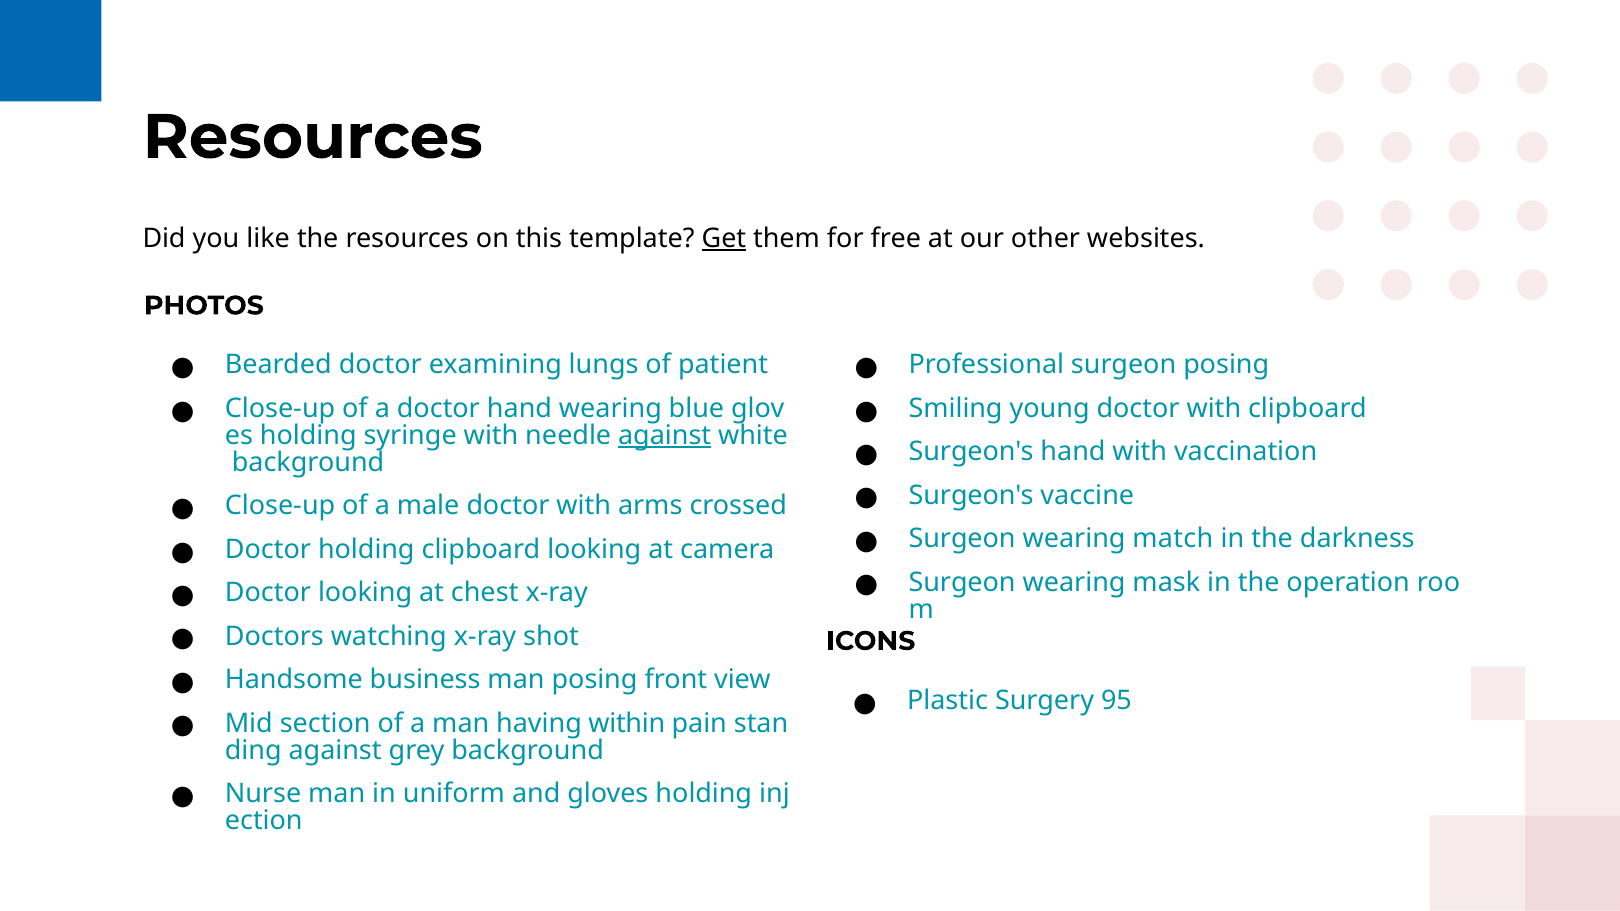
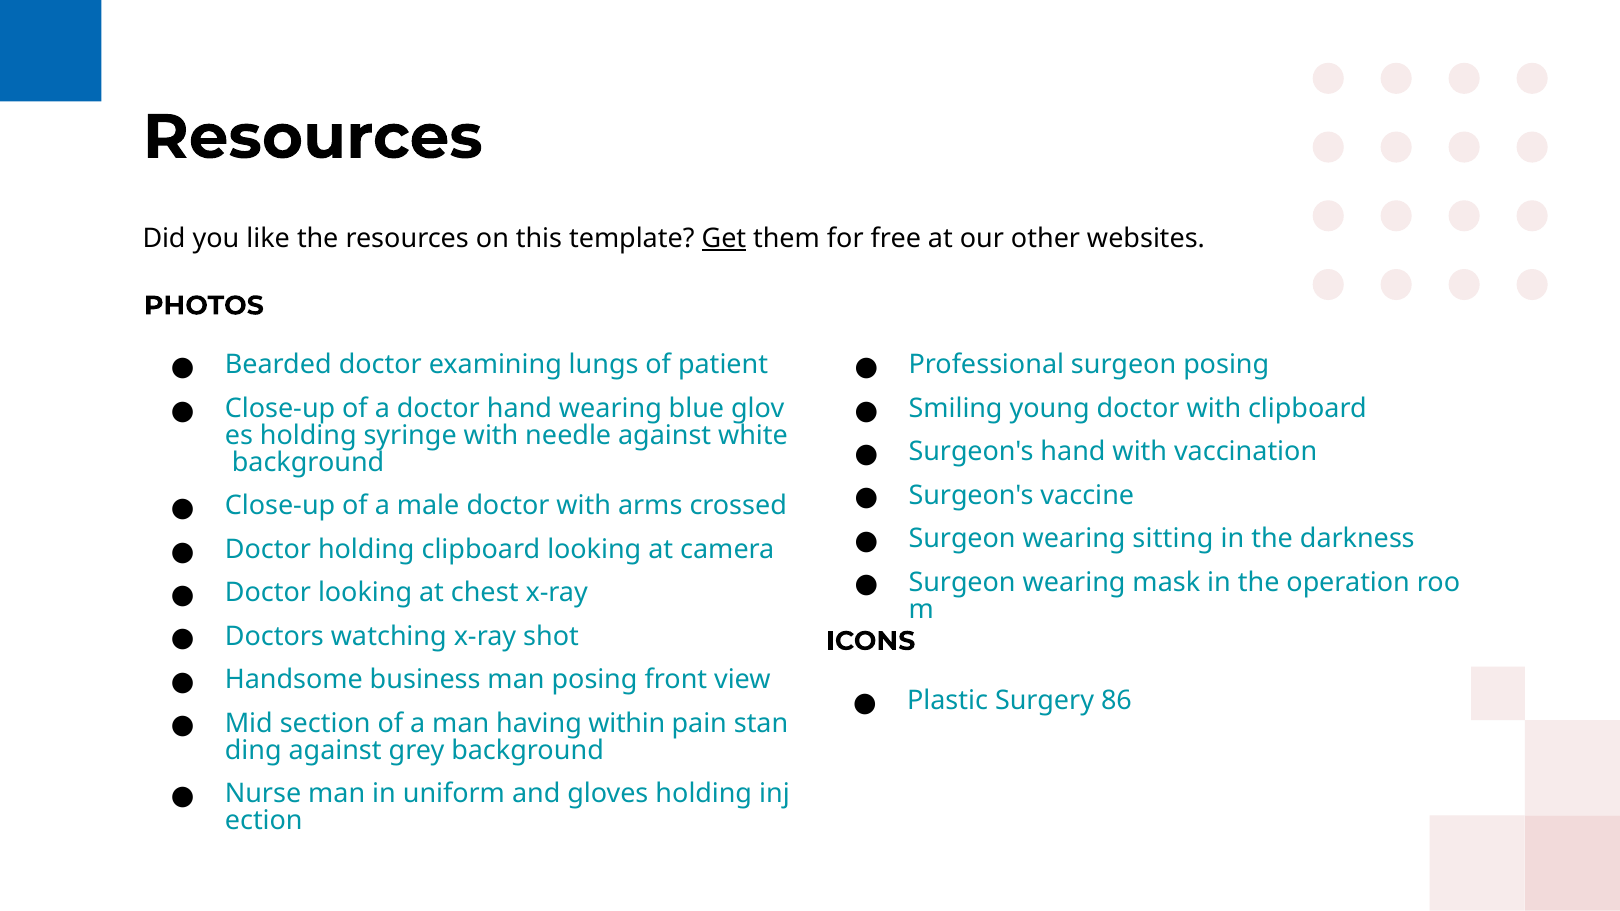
against underline: present -> none (665, 436)
match: match -> sitting (1173, 539)
95: 95 -> 86 (1116, 701)
